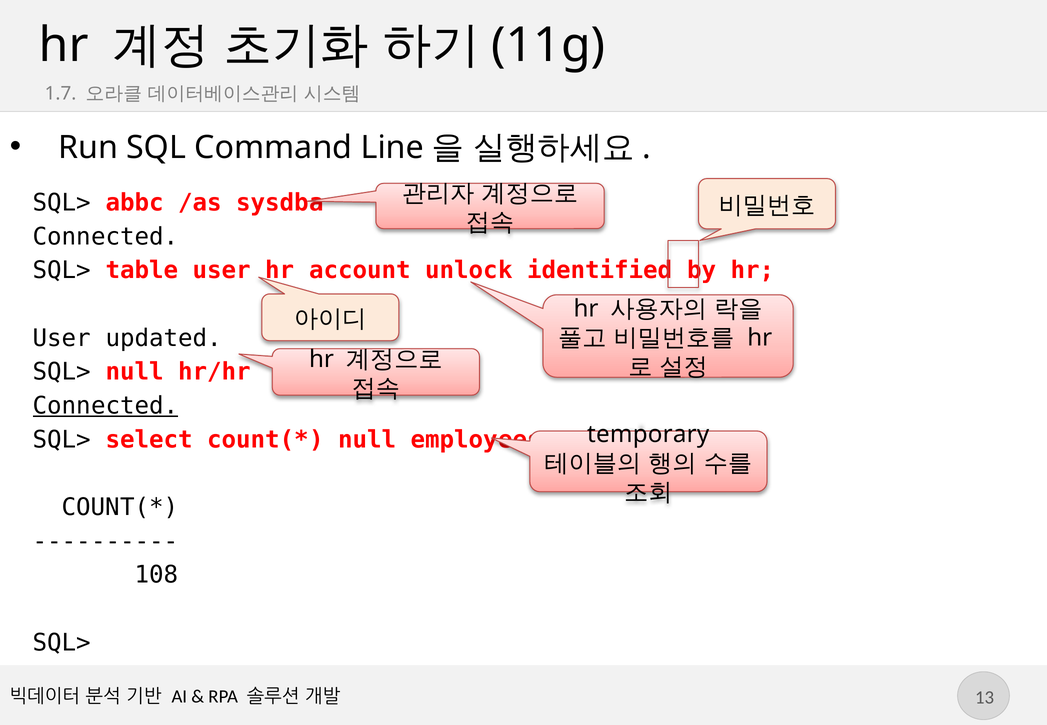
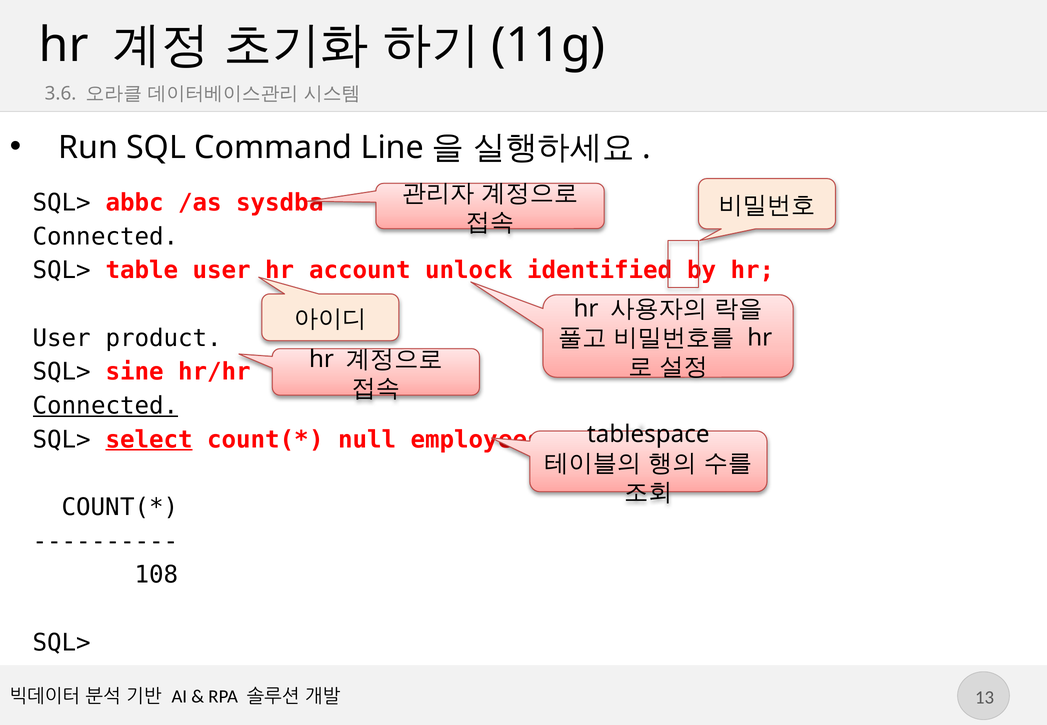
1.7: 1.7 -> 3.6 (61, 94)
updated: updated -> product (164, 338)
SQL> null: null -> sine (135, 372)
temporary: temporary -> tablespace (648, 434)
select underline: none -> present (149, 439)
